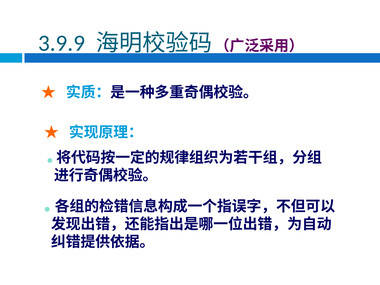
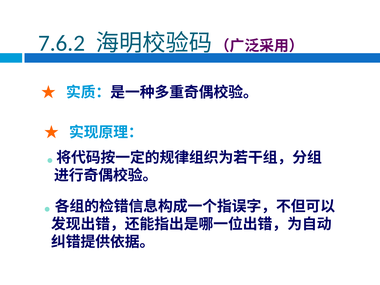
3.9.9: 3.9.9 -> 7.6.2 (62, 43)
